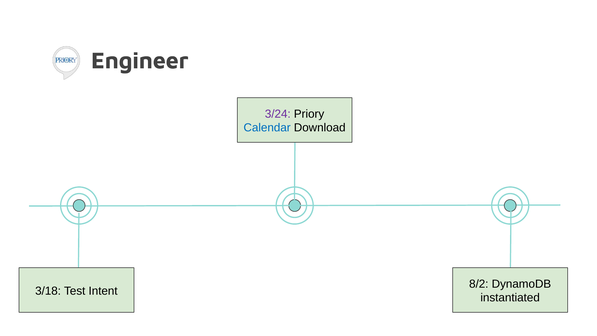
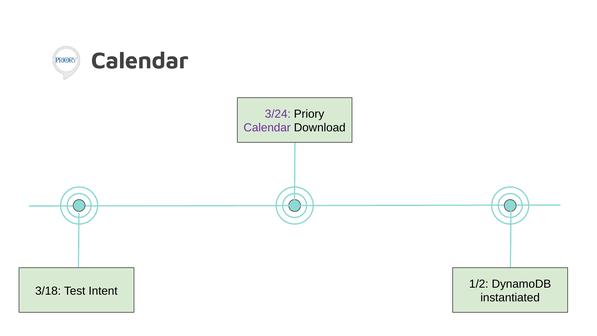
Engineer: Engineer -> Calendar (140, 61)
Calendar colour: blue -> purple (267, 128)
8/2: 8/2 -> 1/2 (479, 284)
